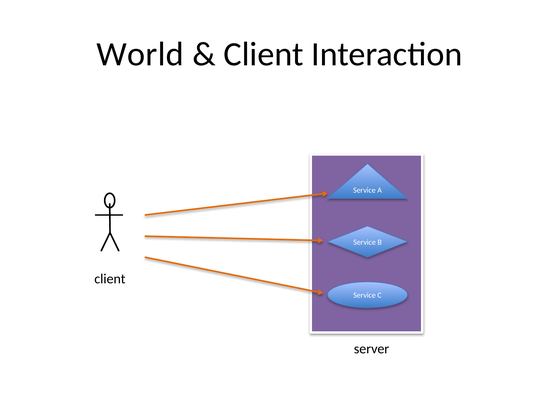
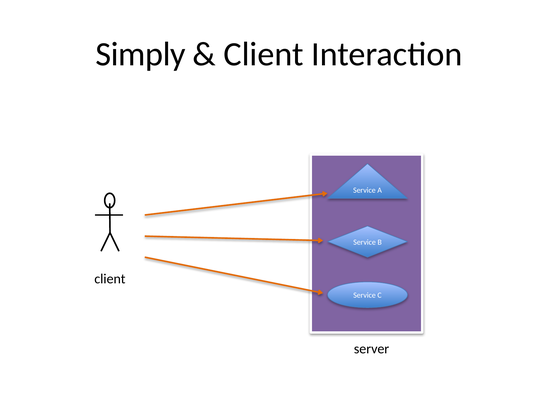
World: World -> Simply (141, 54)
